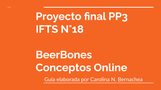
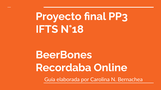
Conceptos: Conceptos -> Recordaba (63, 68)
